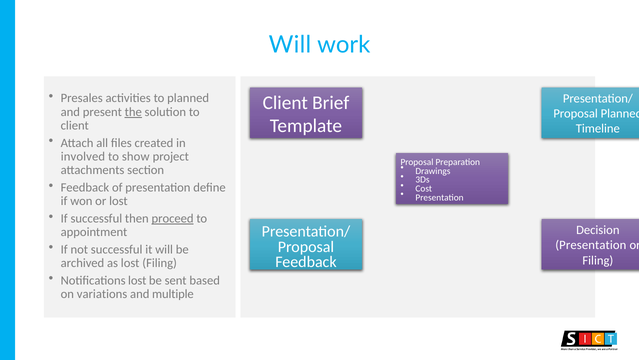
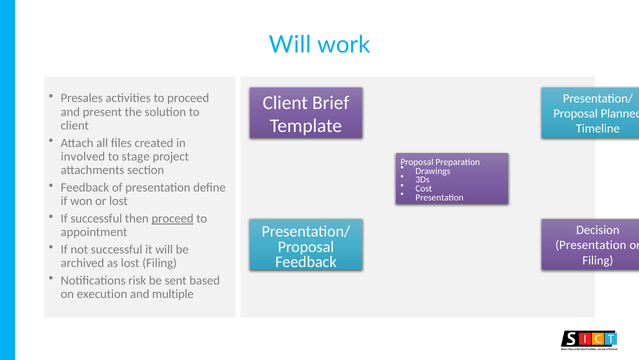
to planned: planned -> proceed (188, 98)
the underline: present -> none (133, 112)
show: show -> stage (136, 156)
Notifications lost: lost -> risk (137, 280)
variations: variations -> execution (102, 294)
